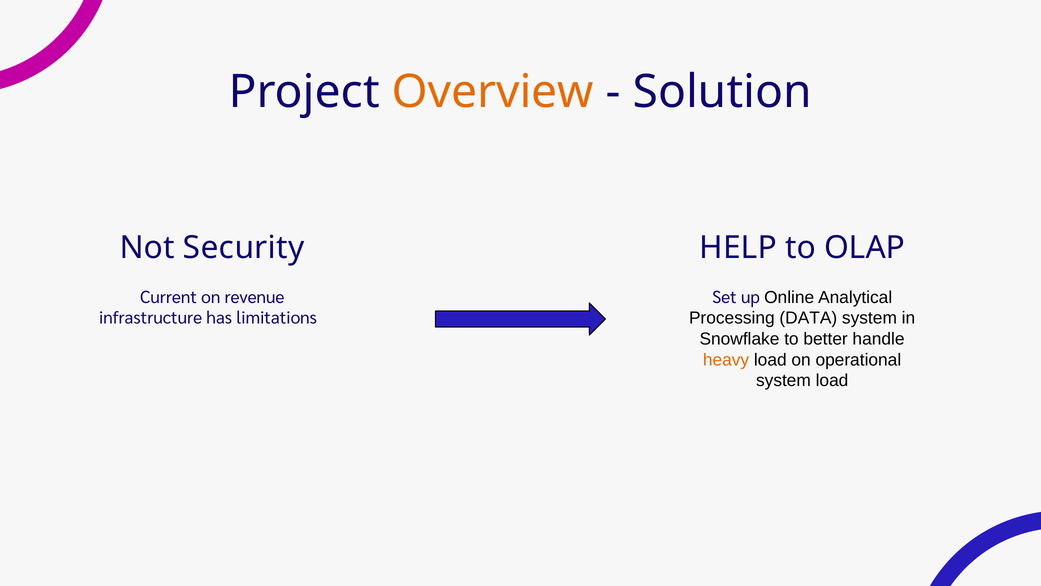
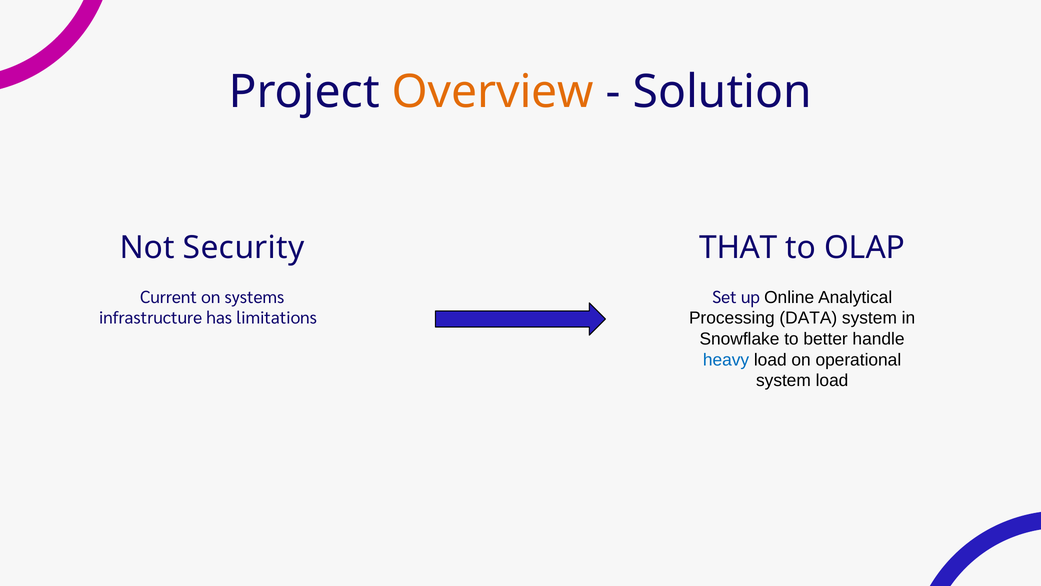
HELP: HELP -> THAT (738, 248)
revenue: revenue -> systems (254, 297)
heavy colour: orange -> blue (726, 360)
